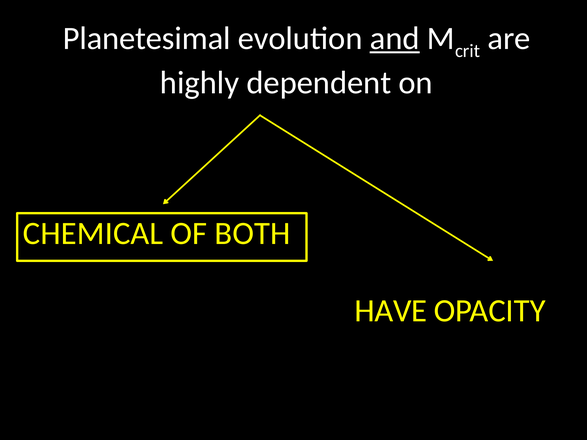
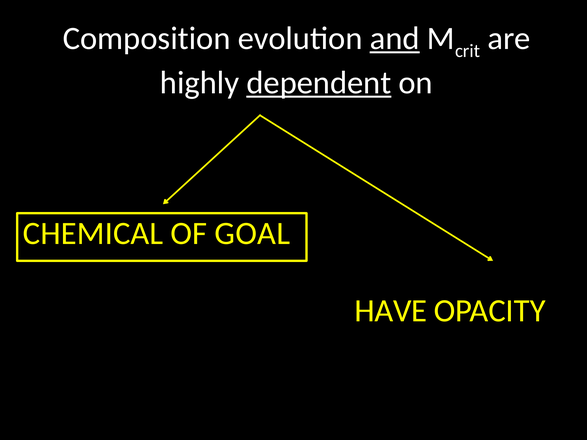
Planetesimal: Planetesimal -> Composition (147, 38)
dependent underline: none -> present (319, 83)
BOTH: BOTH -> GOAL (252, 234)
